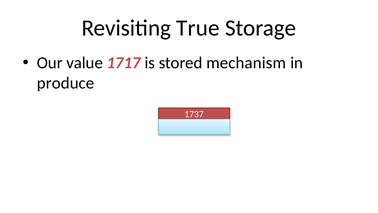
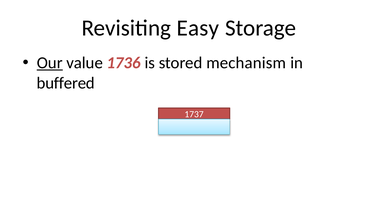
True: True -> Easy (198, 28)
Our underline: none -> present (50, 63)
1717: 1717 -> 1736 (124, 63)
produce: produce -> buffered (66, 83)
